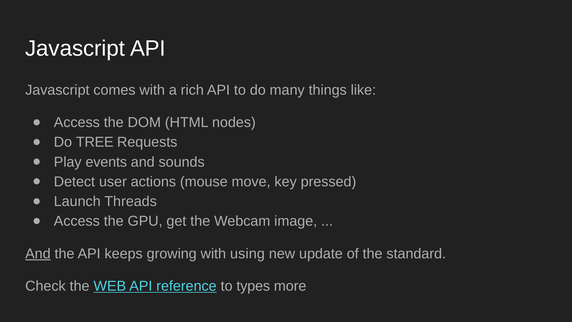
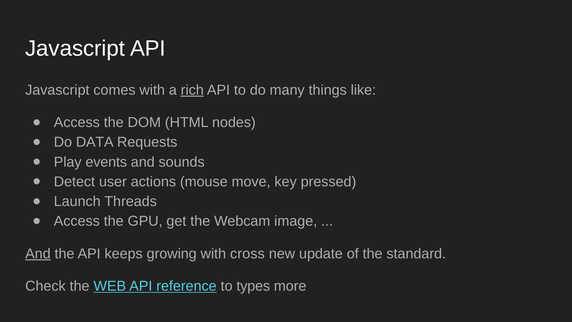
rich underline: none -> present (192, 90)
TREE: TREE -> DATA (95, 142)
using: using -> cross (247, 253)
